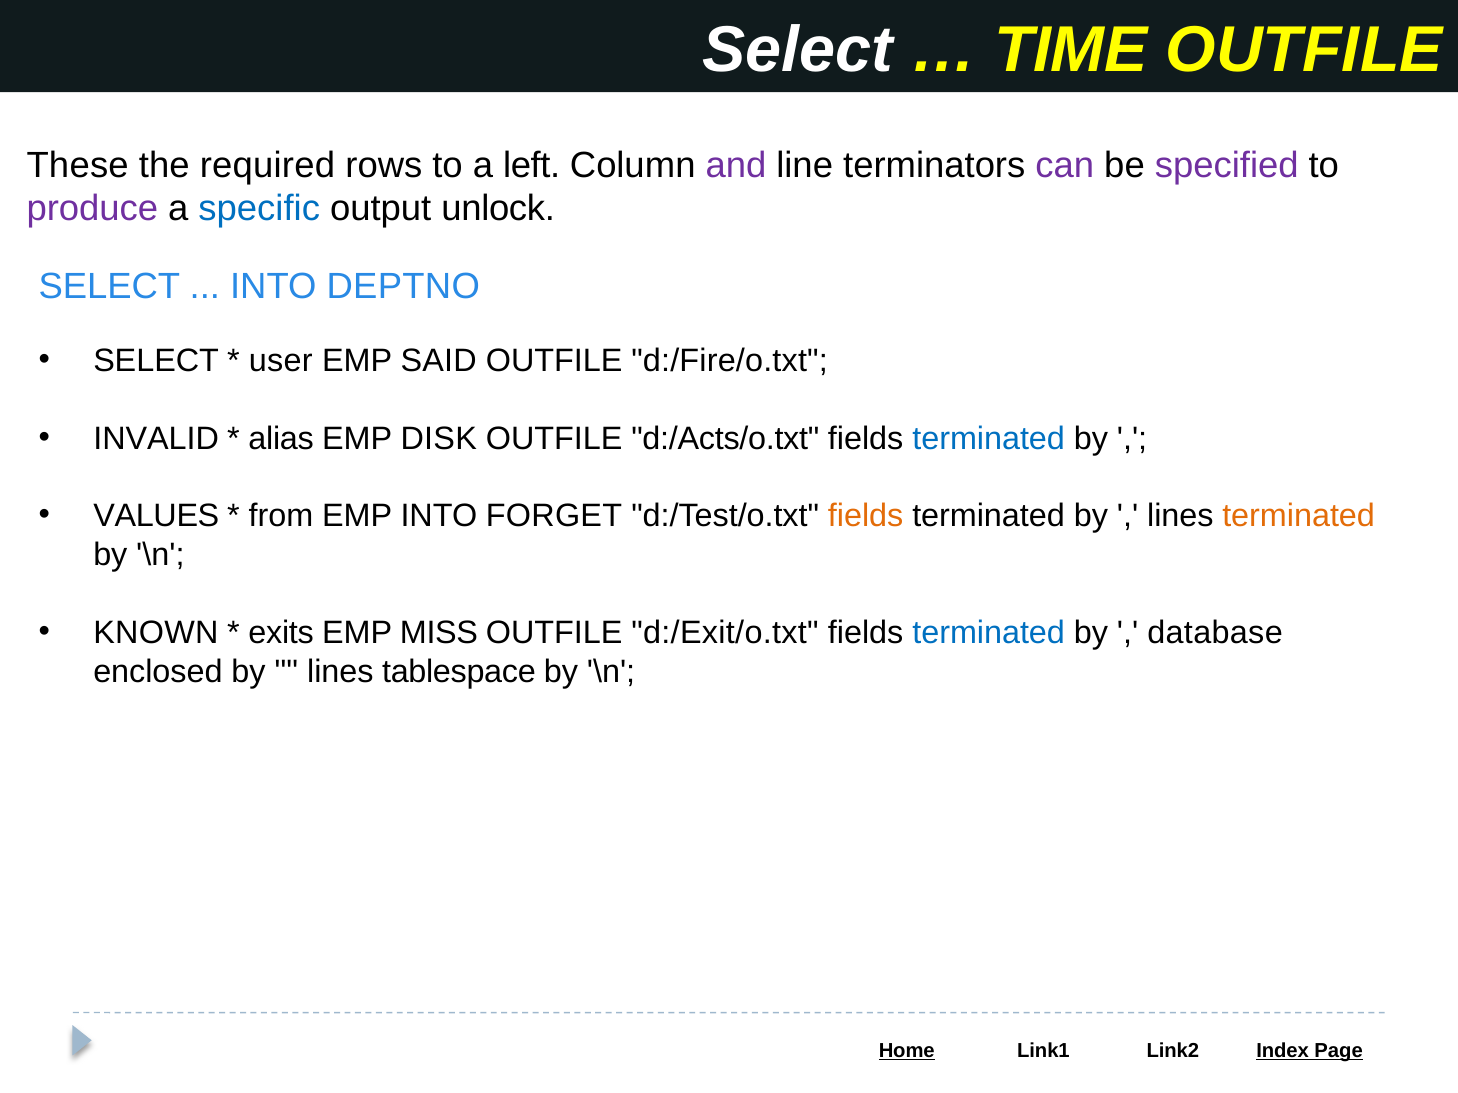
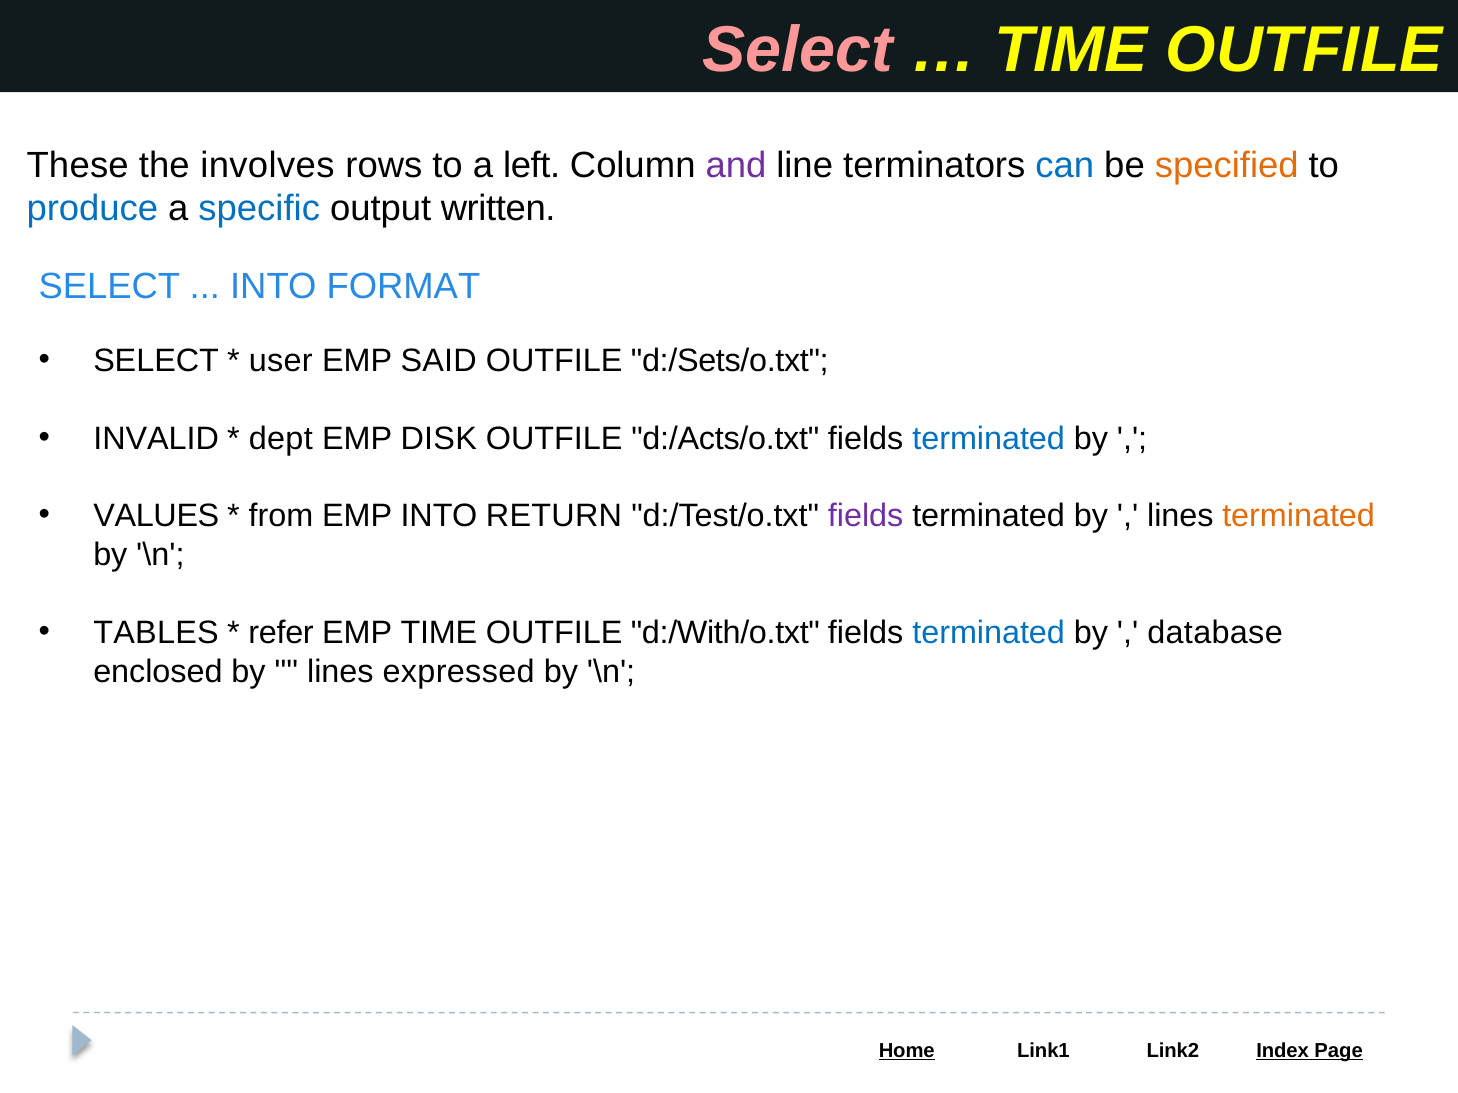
Select colour: white -> pink (798, 51)
required: required -> involves (267, 165)
can colour: purple -> blue (1065, 165)
specified colour: purple -> orange (1227, 165)
produce colour: purple -> blue (92, 209)
unlock: unlock -> written (498, 209)
DEPTNO: DEPTNO -> FORMAT (403, 286)
d:/Fire/o.txt: d:/Fire/o.txt -> d:/Sets/o.txt (730, 361)
alias: alias -> dept (281, 439)
FORGET: FORGET -> RETURN (554, 516)
fields colour: orange -> purple (866, 516)
KNOWN: KNOWN -> TABLES (156, 633)
exits: exits -> refer (281, 633)
EMP MISS: MISS -> TIME (439, 633)
d:/Exit/o.txt: d:/Exit/o.txt -> d:/With/o.txt (725, 633)
tablespace: tablespace -> expressed (459, 672)
